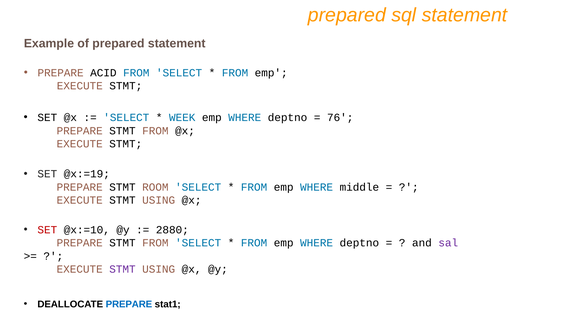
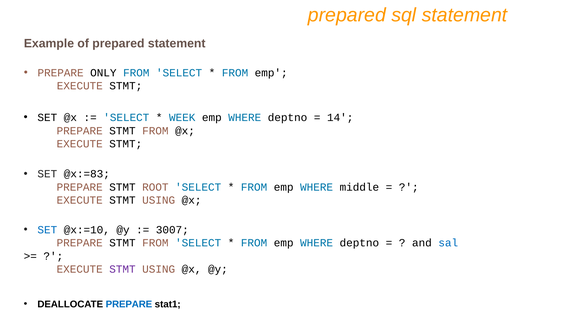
ACID: ACID -> ONLY (103, 73)
76: 76 -> 14 (340, 118)
@x:=19: @x:=19 -> @x:=83 (87, 174)
ROOM: ROOM -> ROOT (155, 187)
SET colour: red -> blue (47, 230)
2880: 2880 -> 3007 (172, 230)
sal colour: purple -> blue (448, 243)
